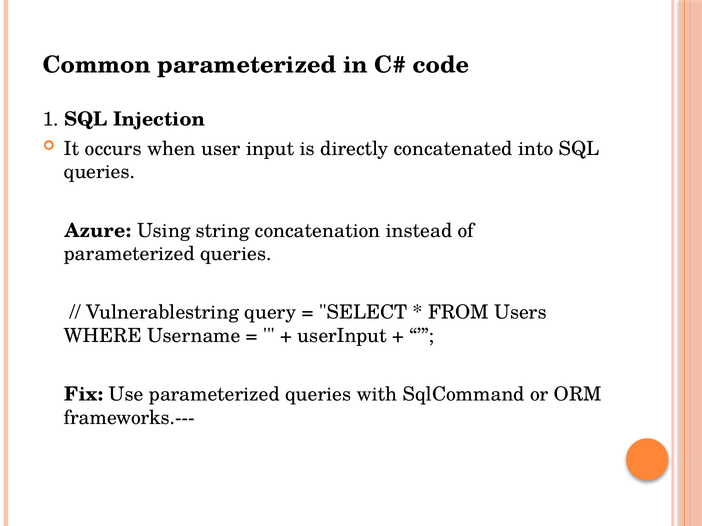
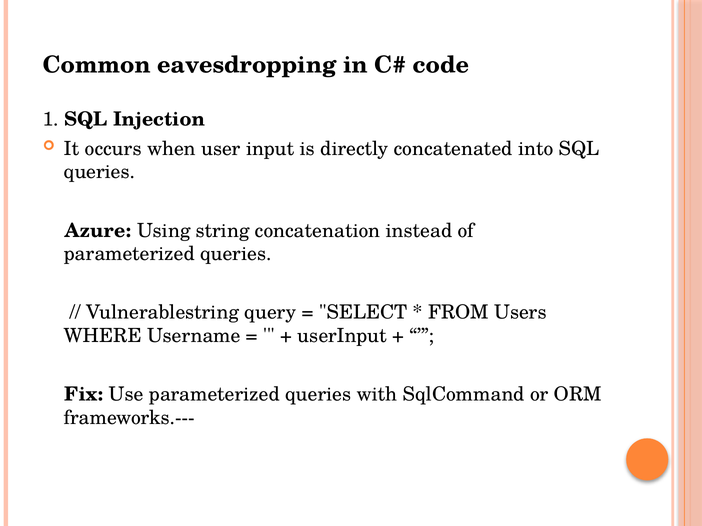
Common parameterized: parameterized -> eavesdropping (247, 65)
